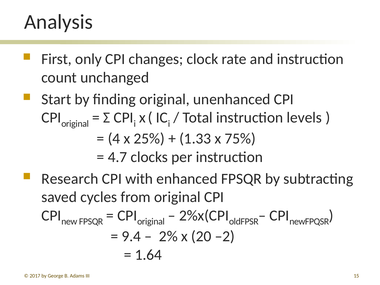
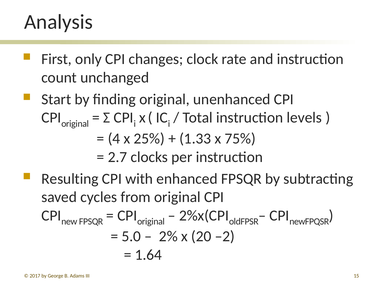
4.7: 4.7 -> 2.7 (117, 157)
Research: Research -> Resulting (70, 179)
9.4: 9.4 -> 5.0 (131, 236)
